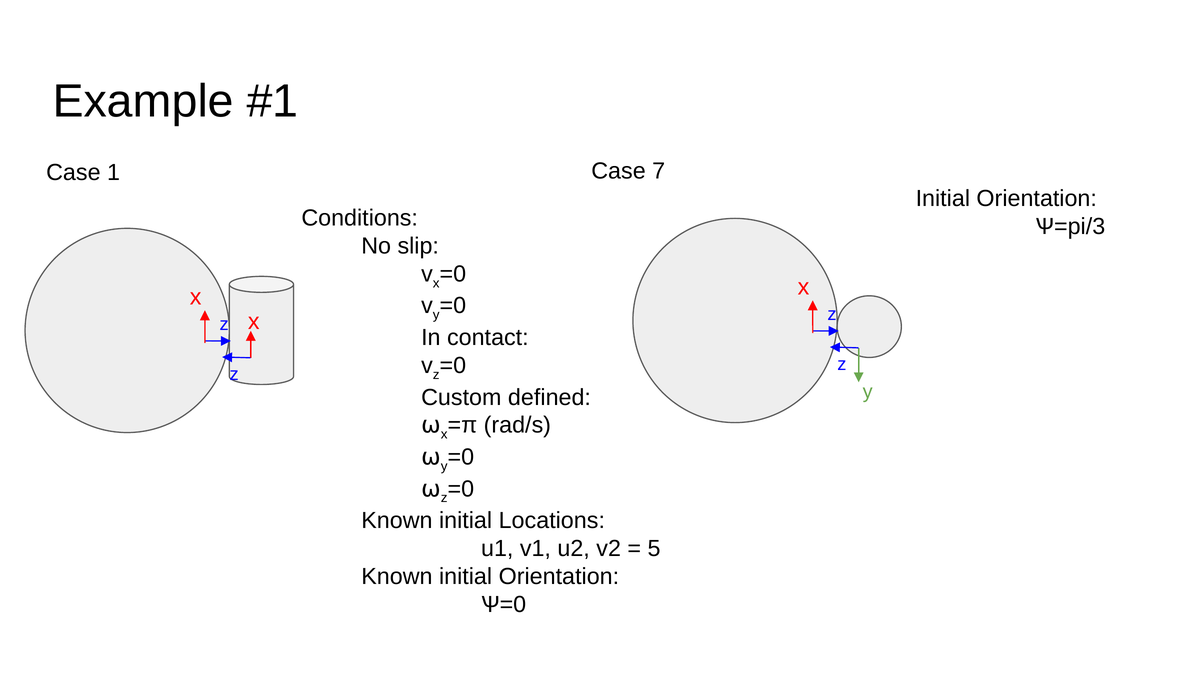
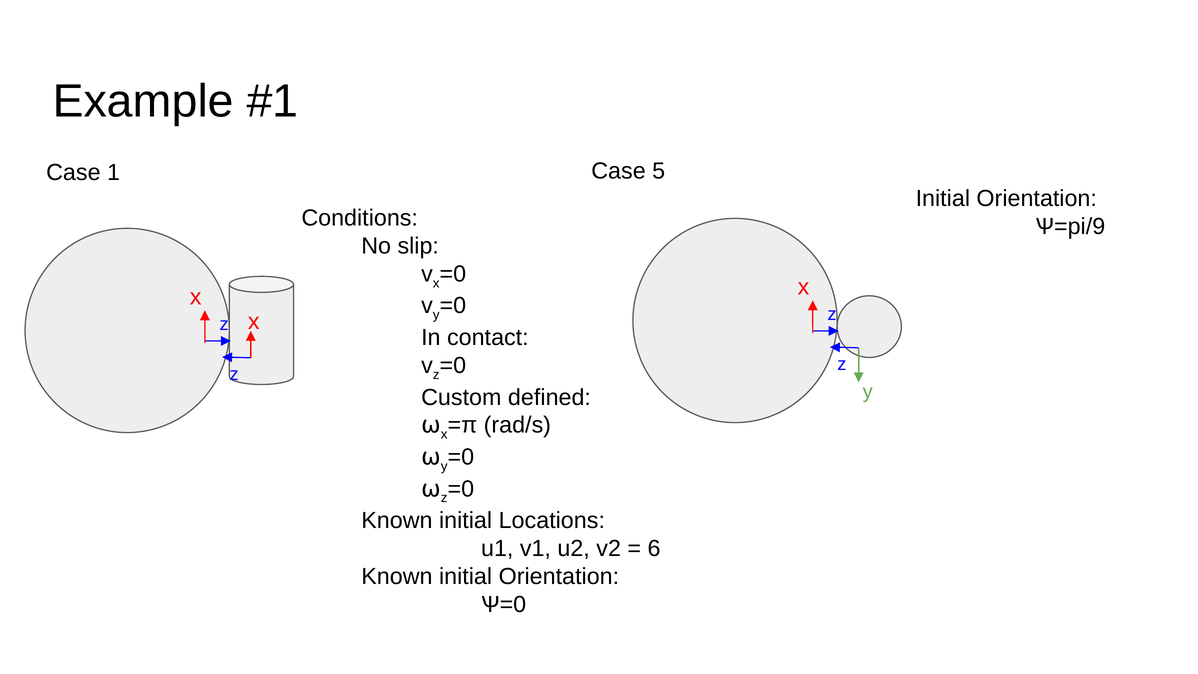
7: 7 -> 5 (659, 171)
Ѱ=pi/3: Ѱ=pi/3 -> Ѱ=pi/9 (1070, 226)
5: 5 -> 6 (654, 549)
